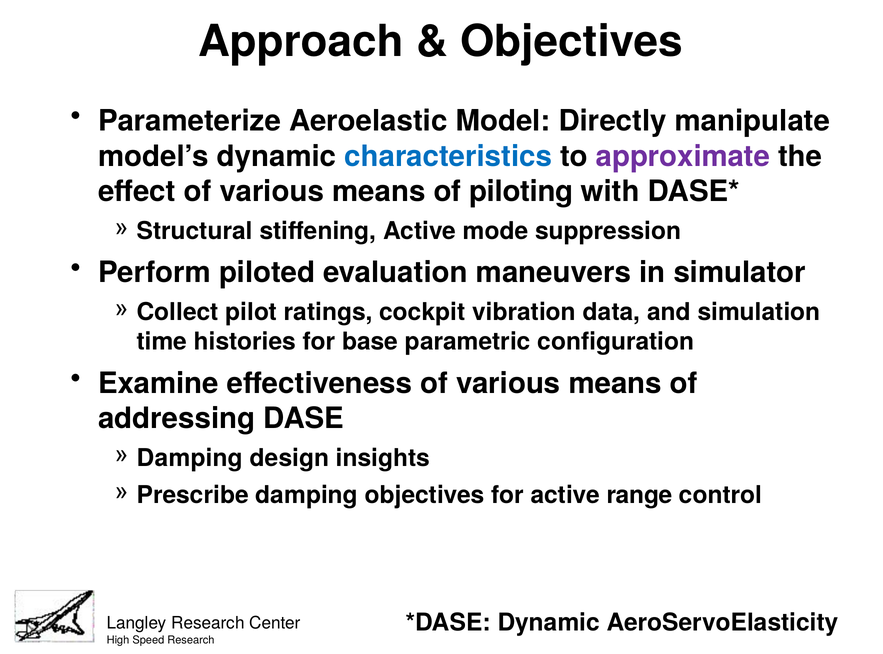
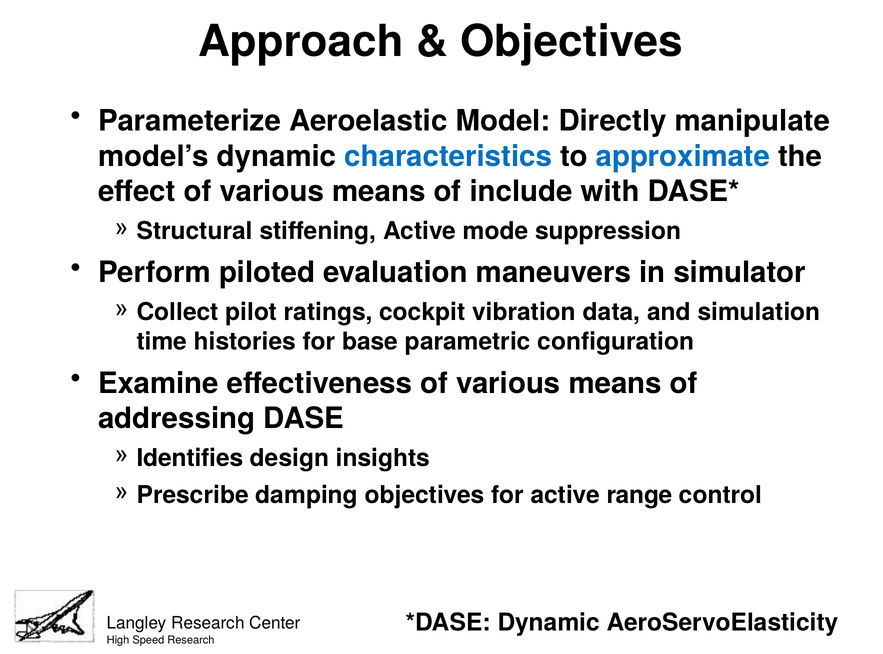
approximate colour: purple -> blue (683, 156)
piloting: piloting -> include (521, 192)
Damping: Damping -> Identifies (190, 458)
